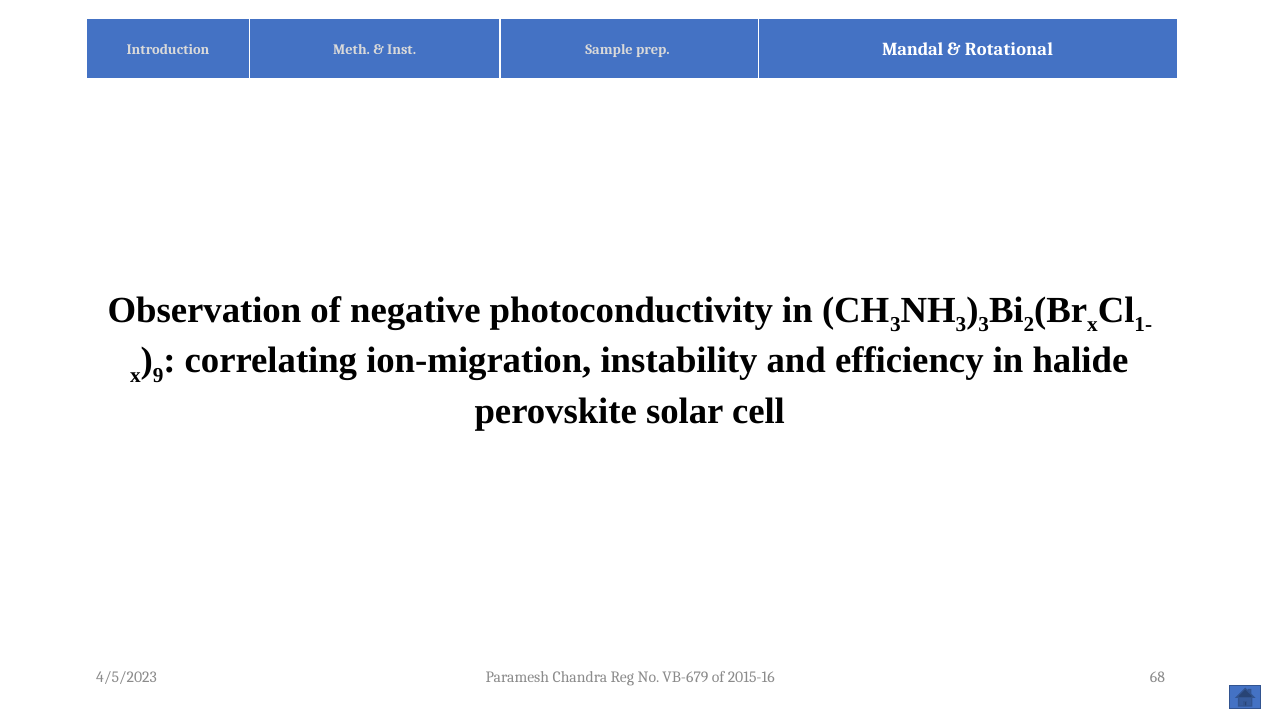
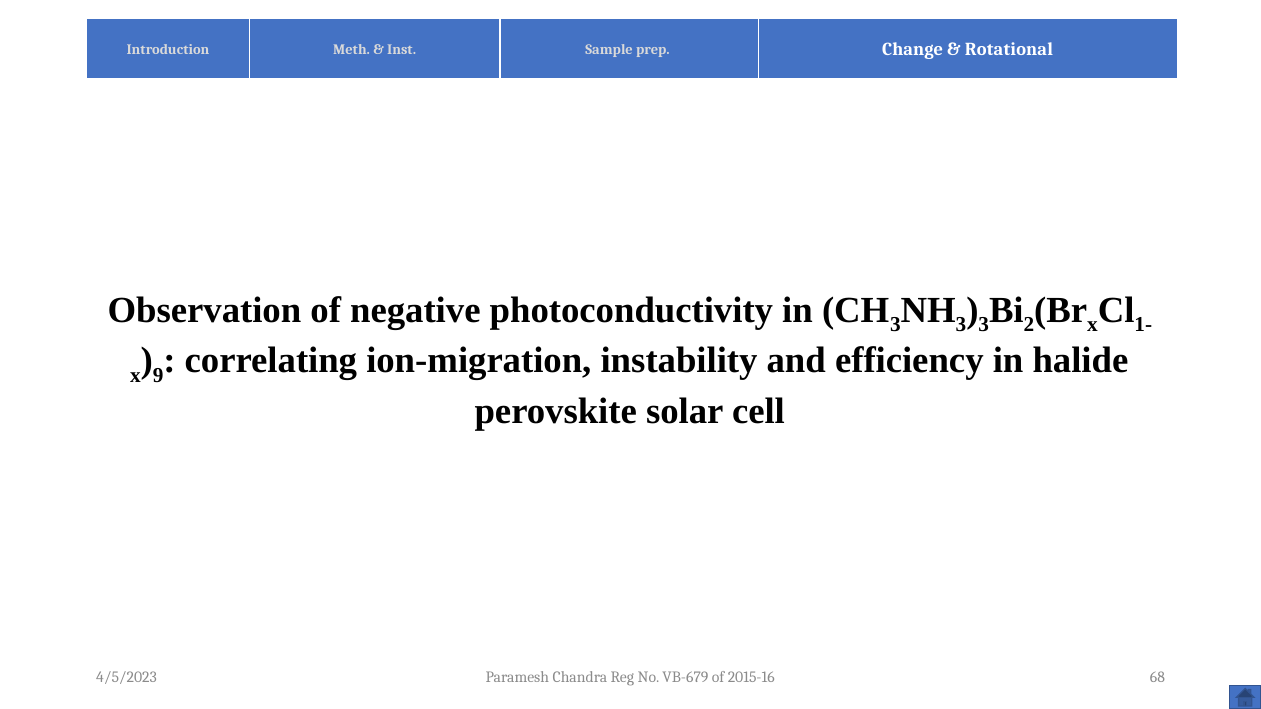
Mandal: Mandal -> Change (913, 49)
